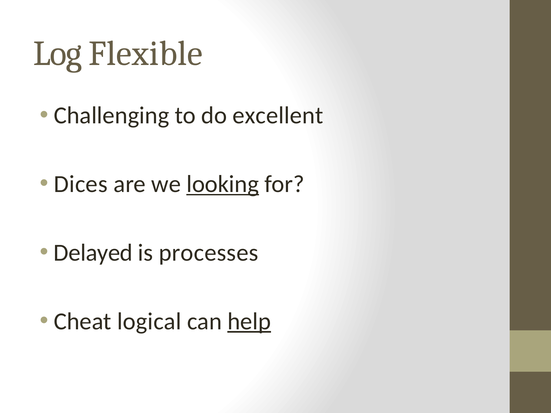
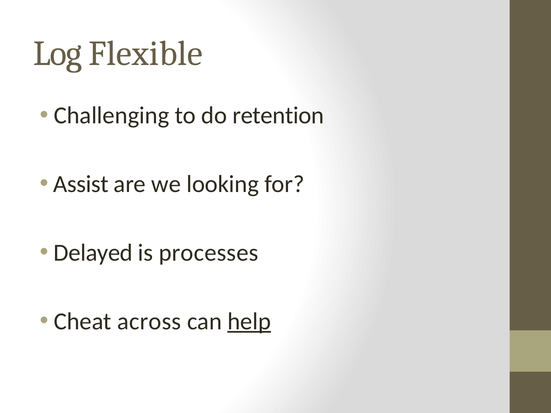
excellent: excellent -> retention (278, 116)
Dices: Dices -> Assist (81, 184)
looking underline: present -> none (223, 184)
logical: logical -> across (149, 322)
